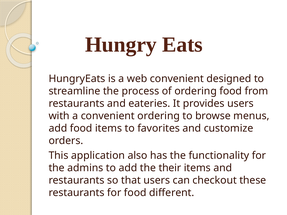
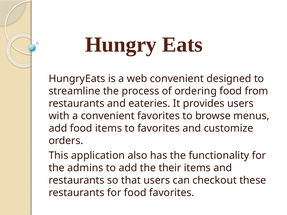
convenient ordering: ordering -> favorites (159, 116)
food different: different -> favorites (172, 193)
